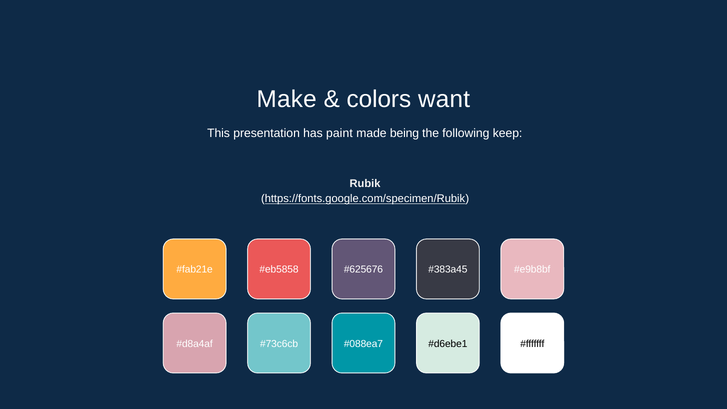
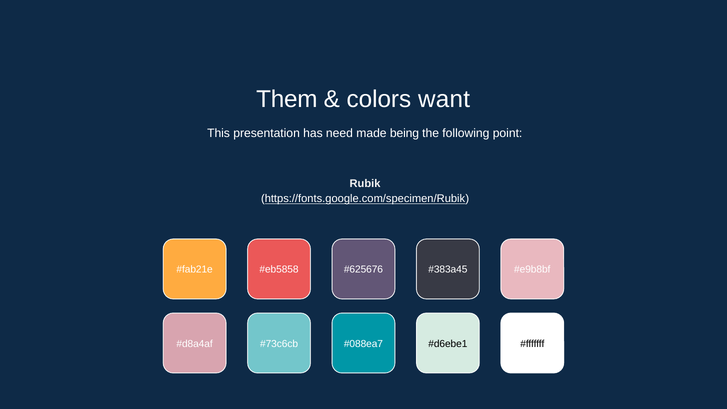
Make: Make -> Them (287, 99)
paint: paint -> need (339, 133)
keep: keep -> point (508, 133)
